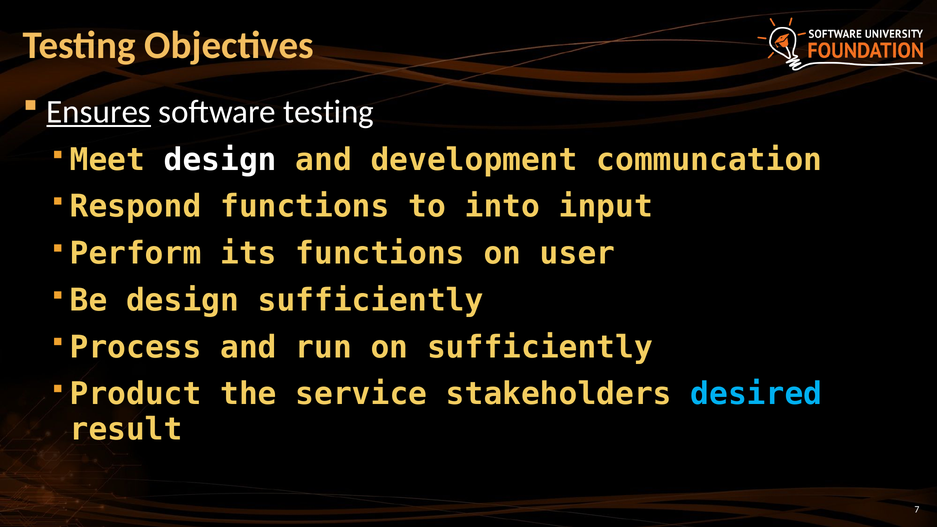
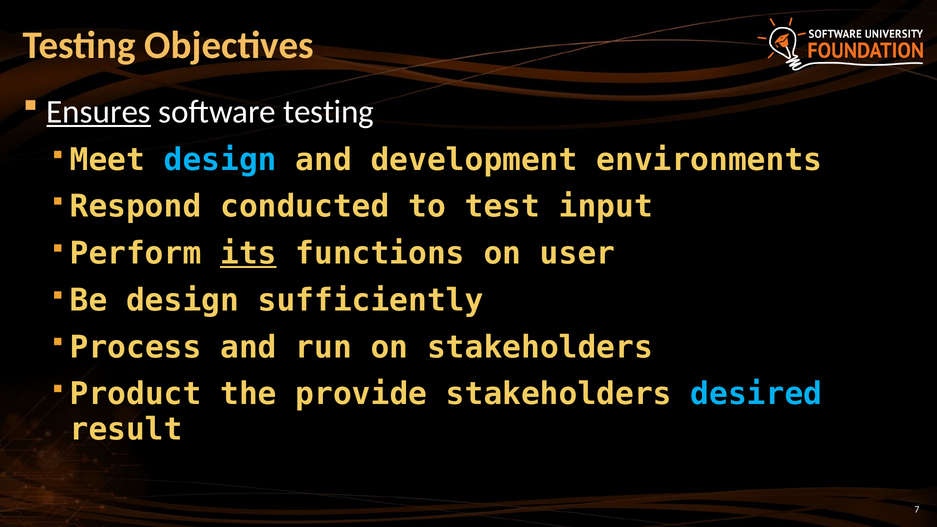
design colour: white -> light blue (220, 160)
communcation: communcation -> environments (709, 160)
Respond functions: functions -> conducted (305, 207)
into: into -> test (502, 207)
its underline: none -> present (248, 254)
on sufficiently: sufficiently -> stakeholders (540, 347)
service: service -> provide (361, 394)
